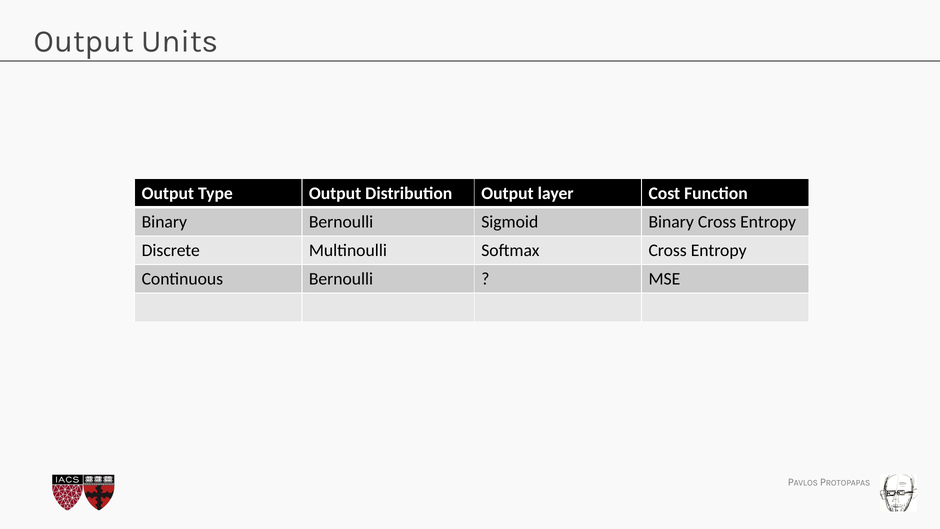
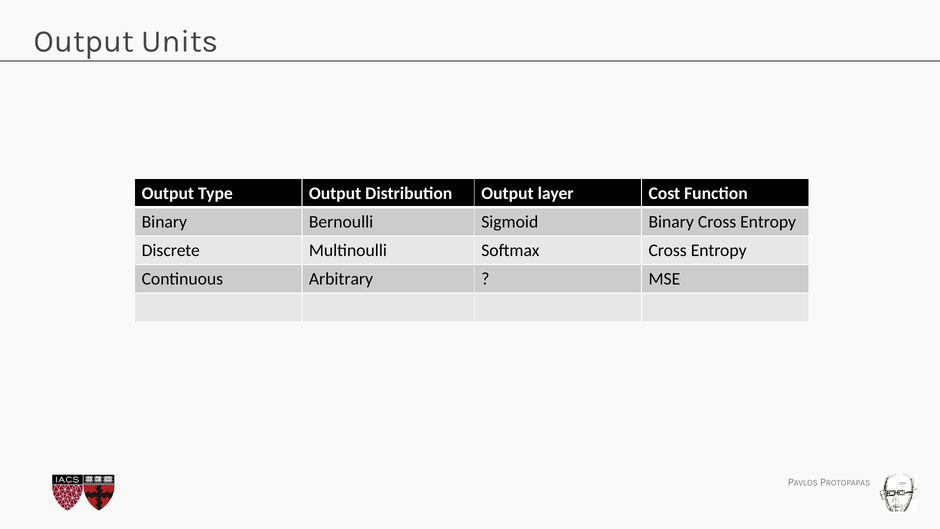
Continuous Bernoulli: Bernoulli -> Arbitrary (341, 279)
